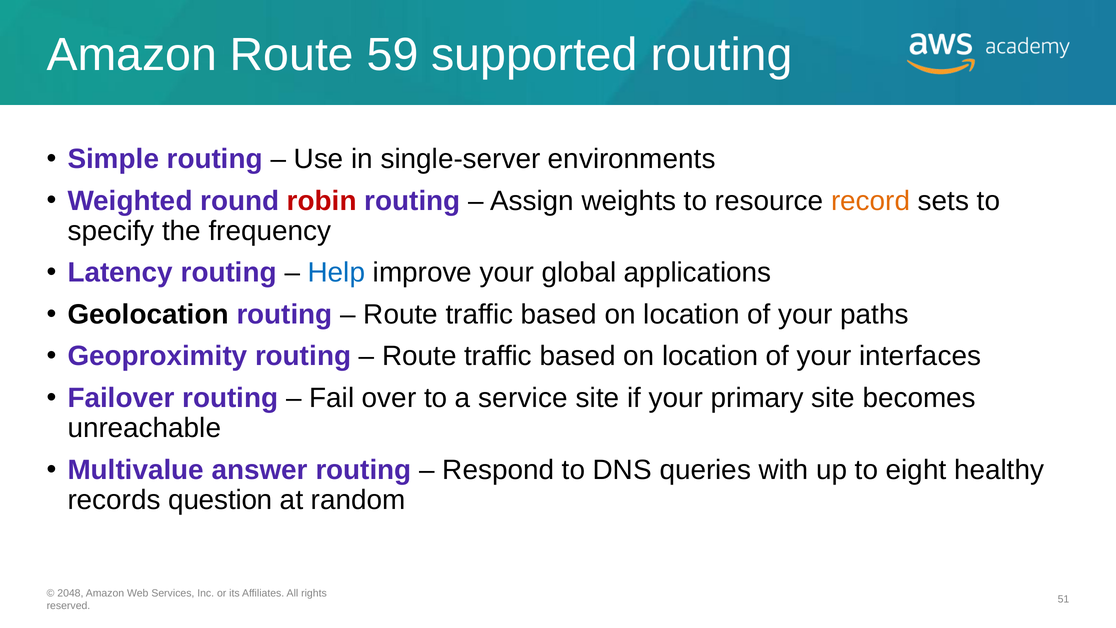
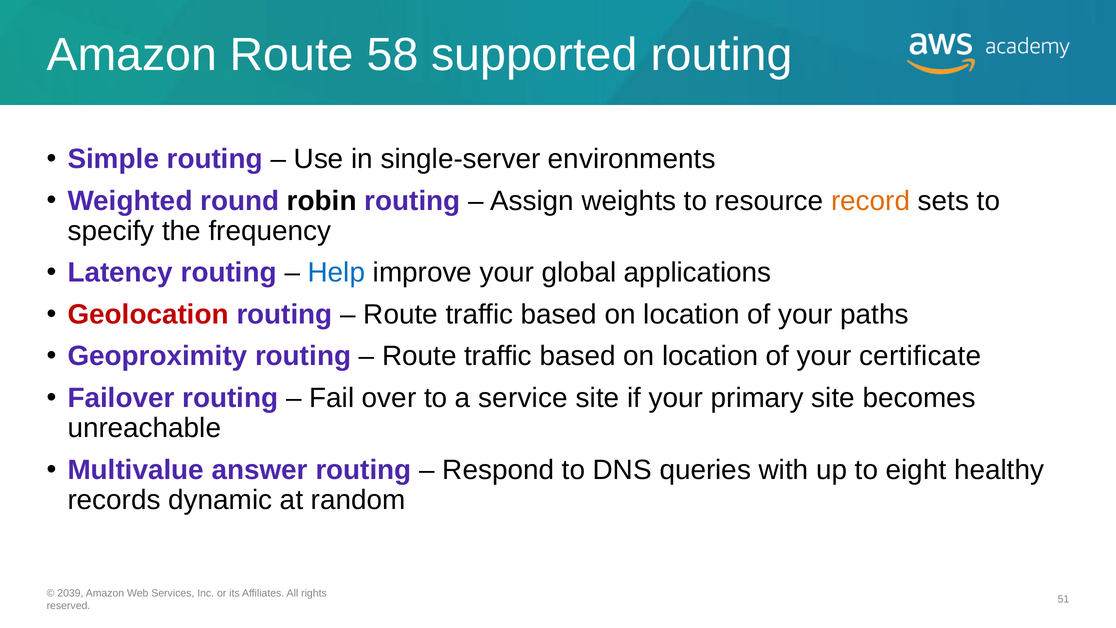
59: 59 -> 58 (393, 55)
robin colour: red -> black (322, 201)
Geolocation colour: black -> red (148, 314)
interfaces: interfaces -> certificate (920, 356)
question: question -> dynamic (220, 500)
2048: 2048 -> 2039 (70, 593)
